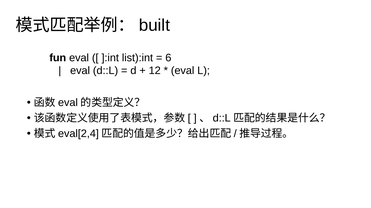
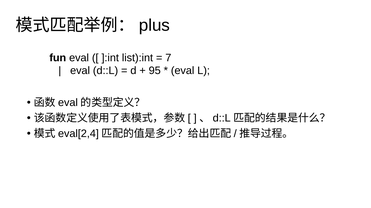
built: built -> plus (154, 25)
6: 6 -> 7 (168, 58)
12: 12 -> 95 (155, 71)
